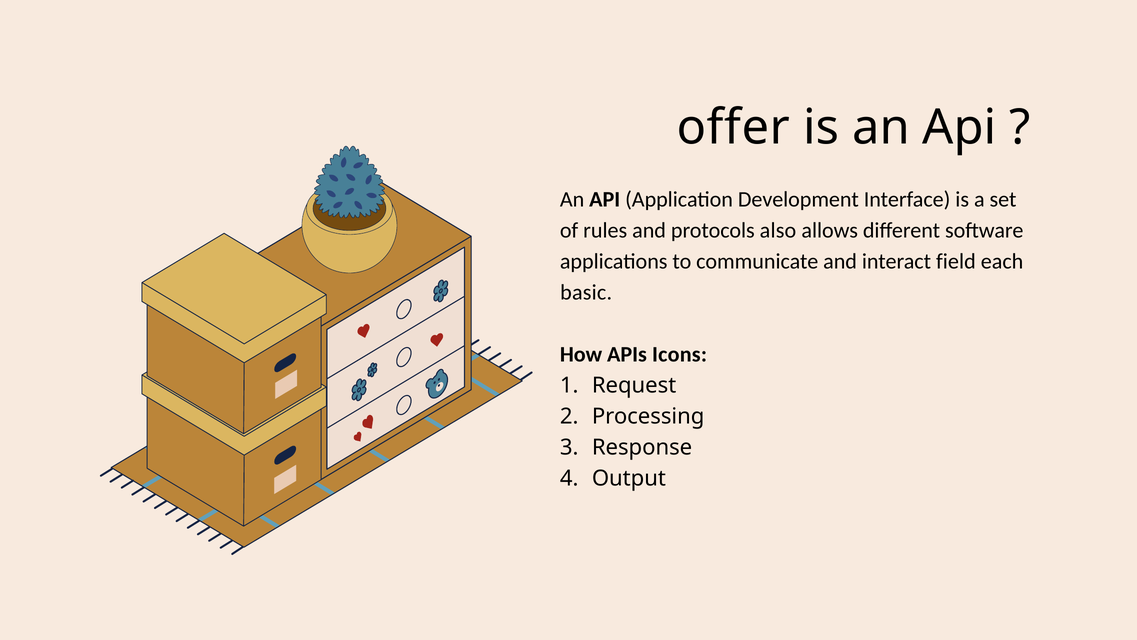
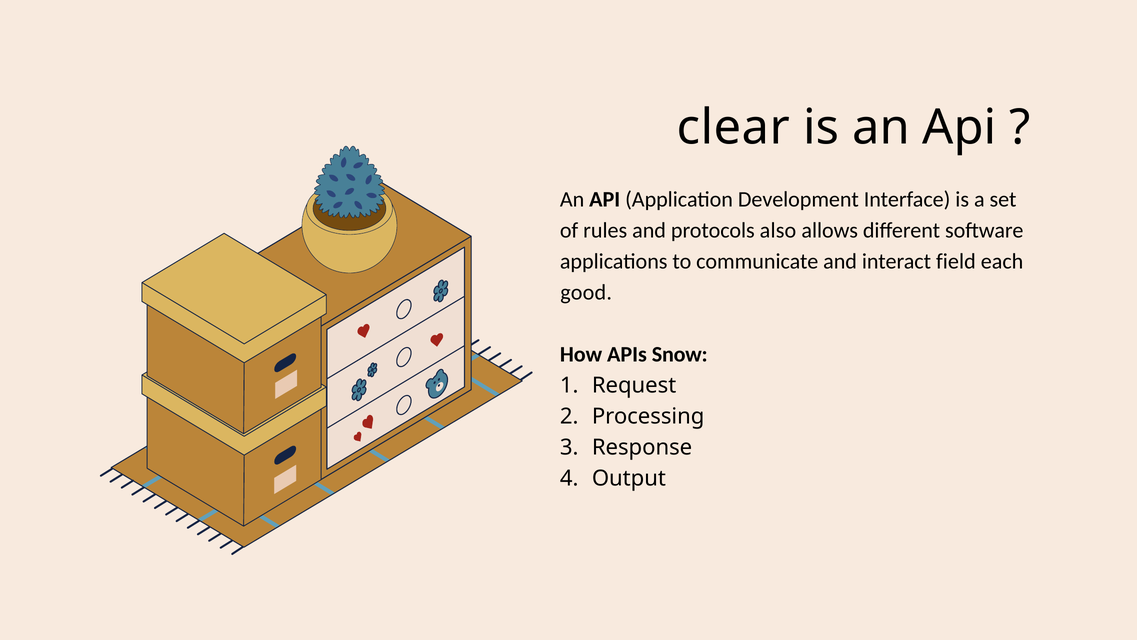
offer: offer -> clear (733, 128)
basic: basic -> good (586, 292)
Icons: Icons -> Snow (680, 354)
